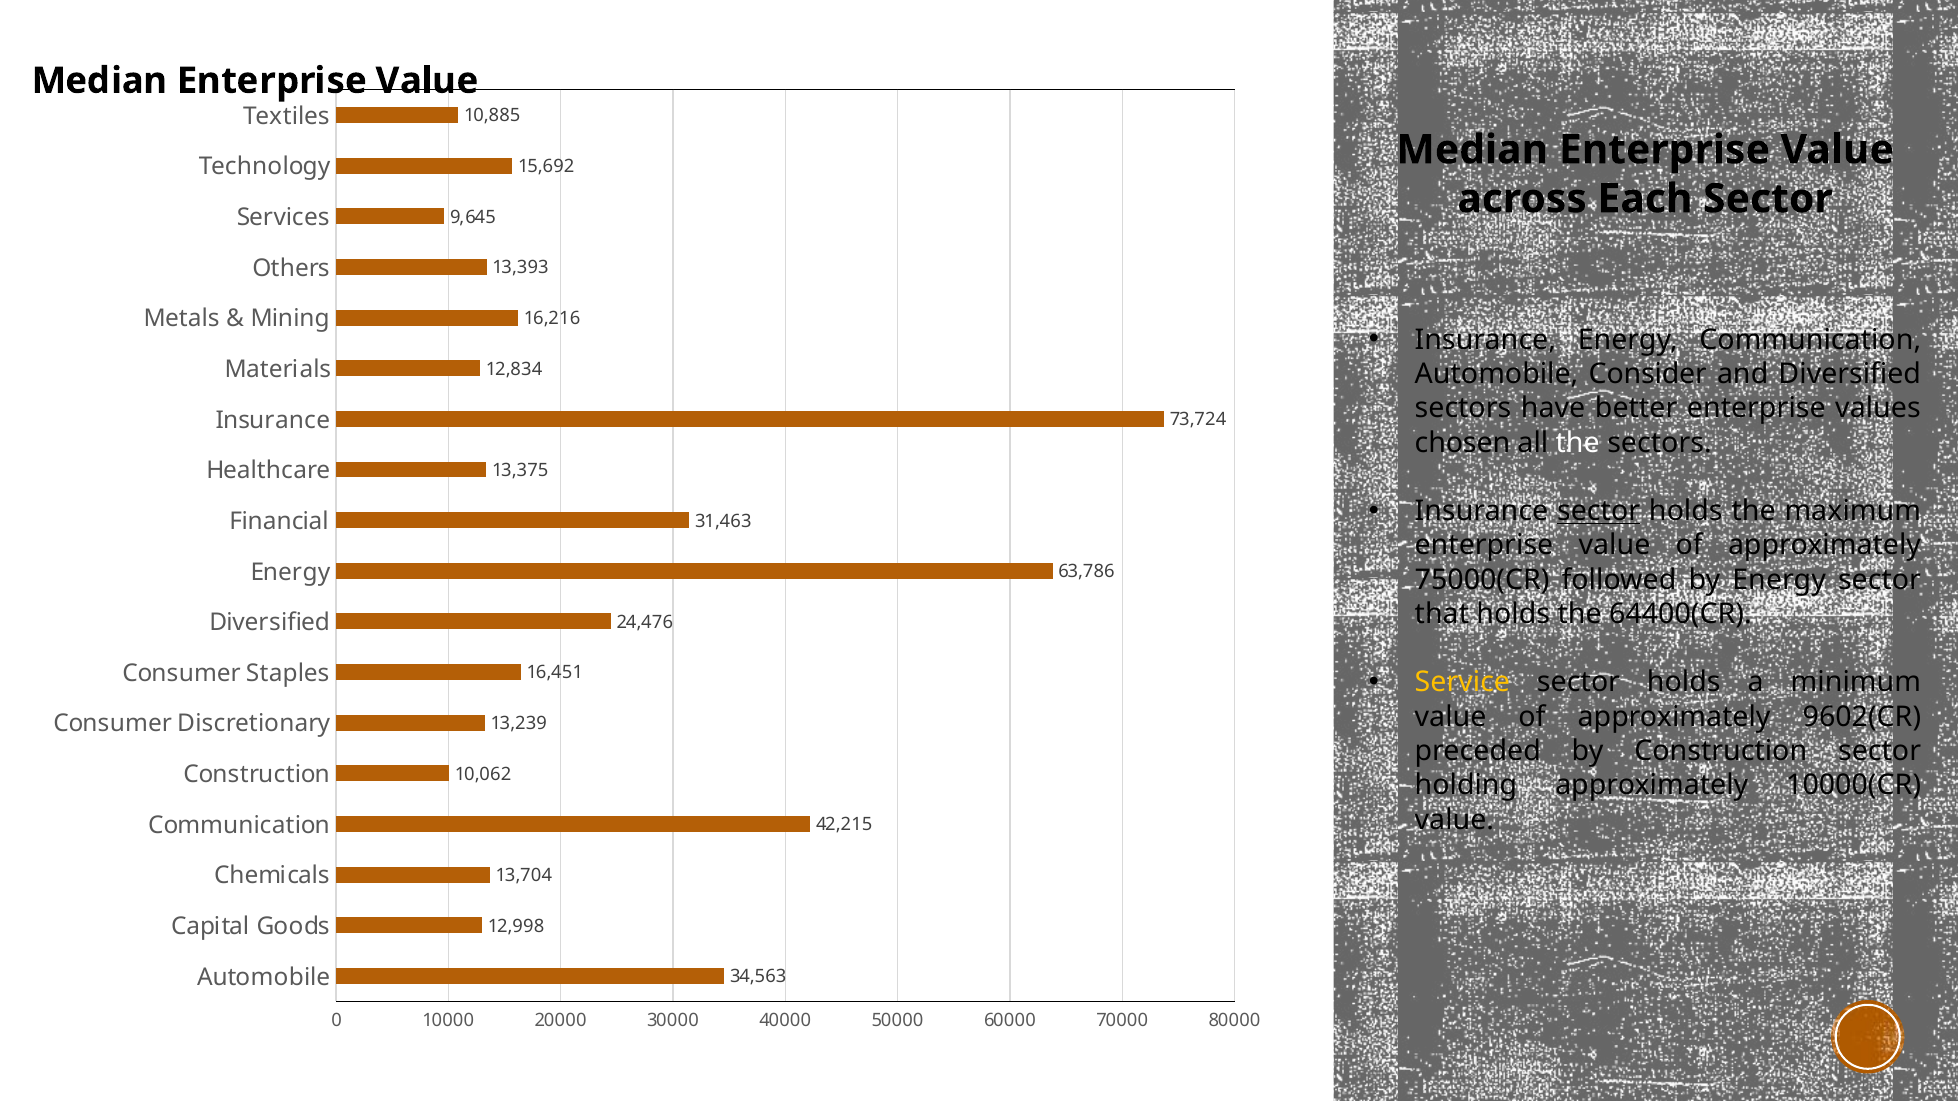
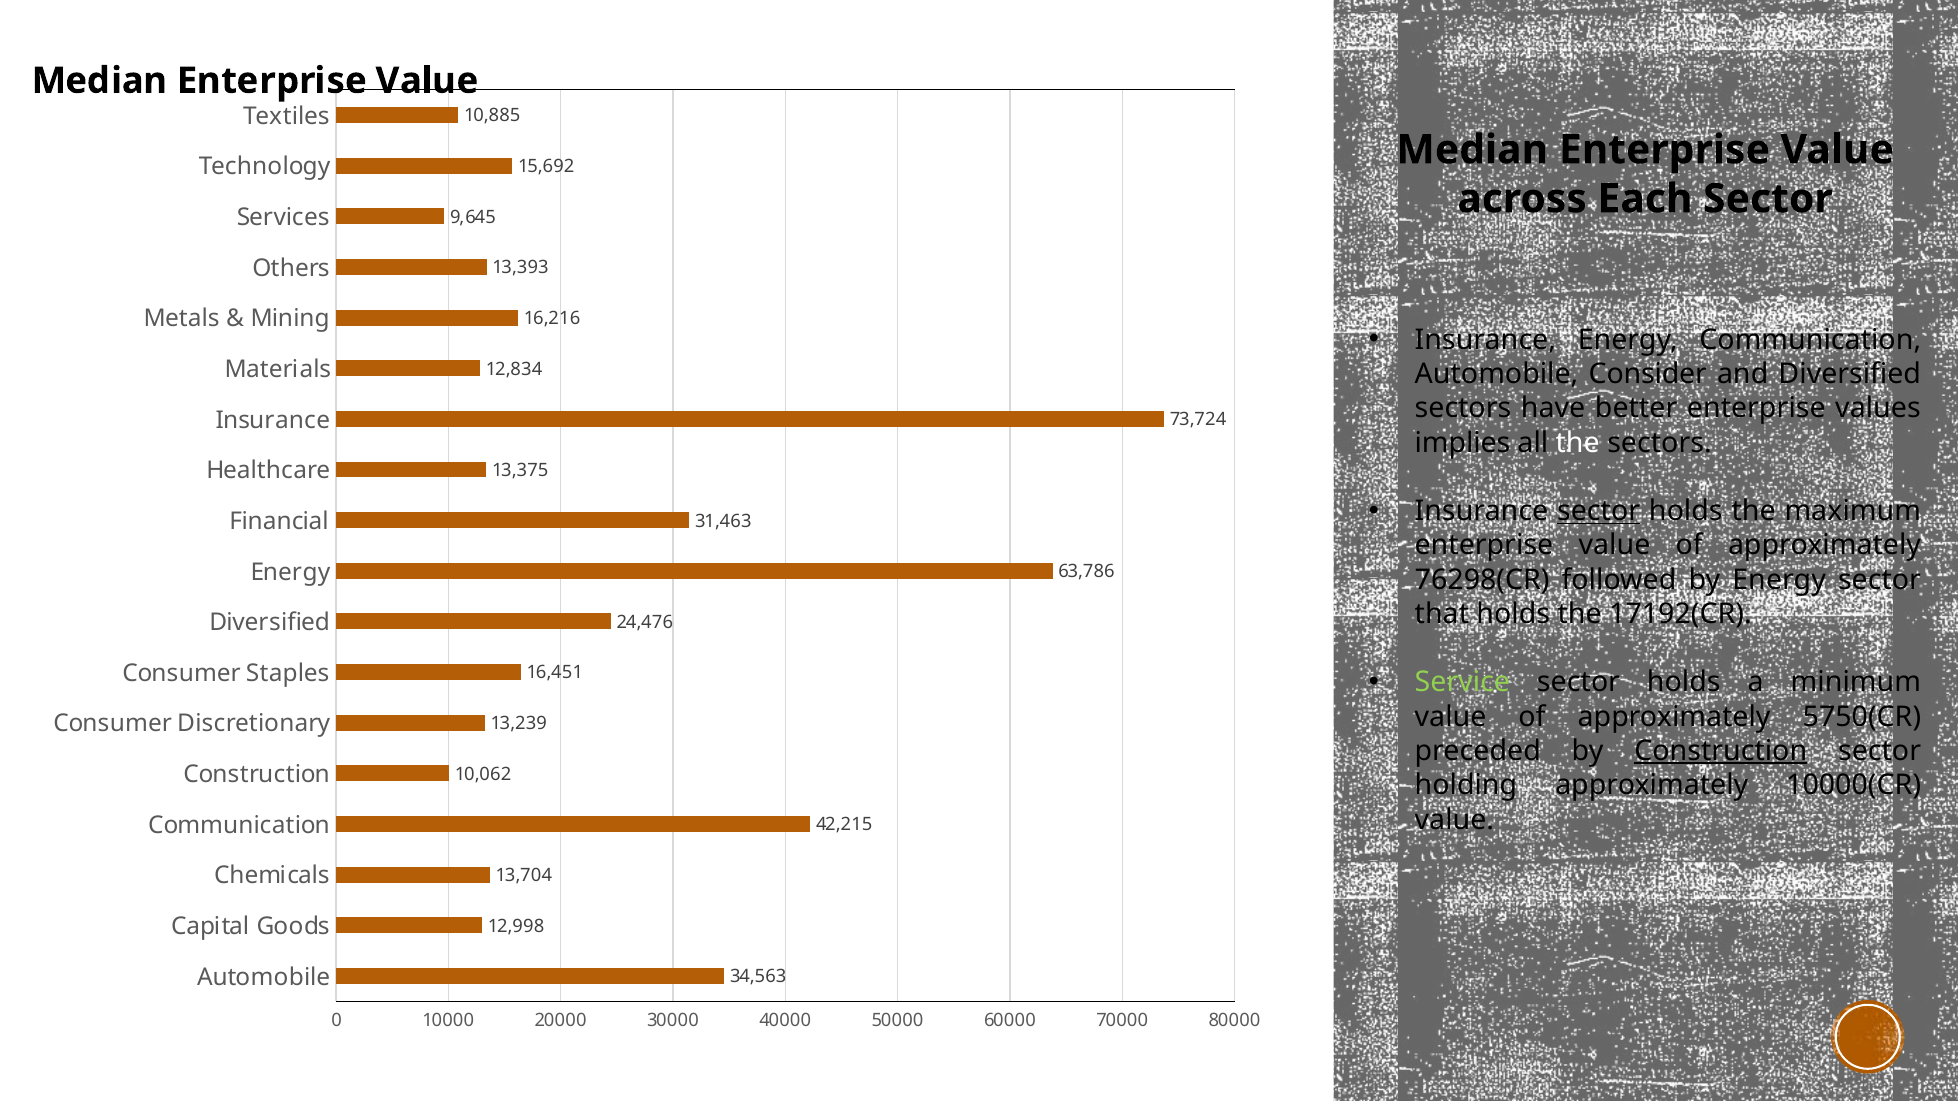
chosen: chosen -> implies (1462, 443)
75000(CR: 75000(CR -> 76298(CR (1482, 580)
64400(CR: 64400(CR -> 17192(CR (1680, 614)
Service colour: yellow -> light green (1462, 683)
9602(CR: 9602(CR -> 5750(CR (1862, 717)
Construction underline: none -> present (1721, 751)
